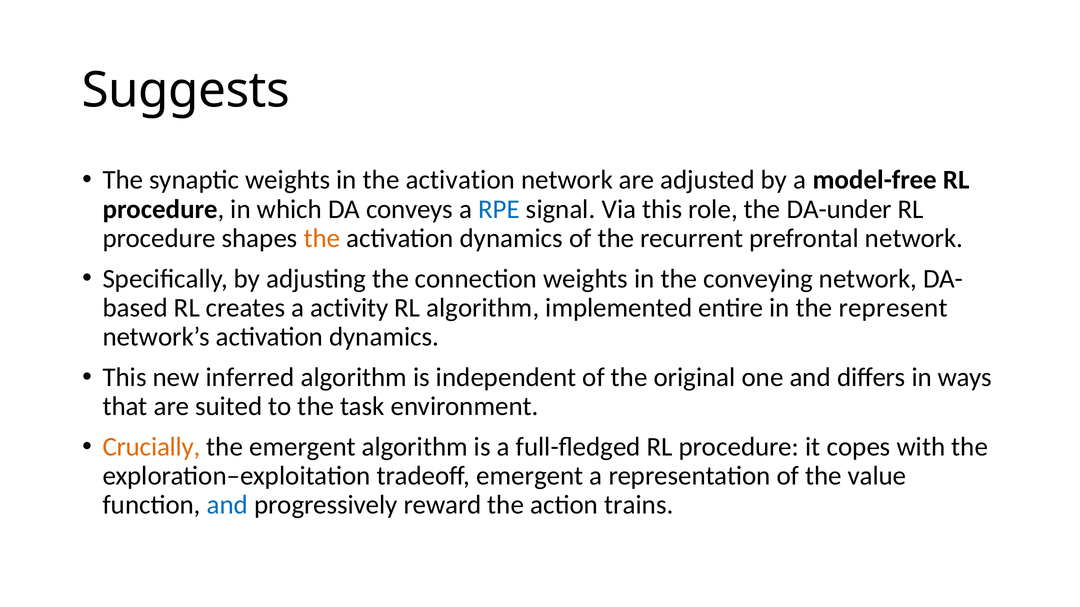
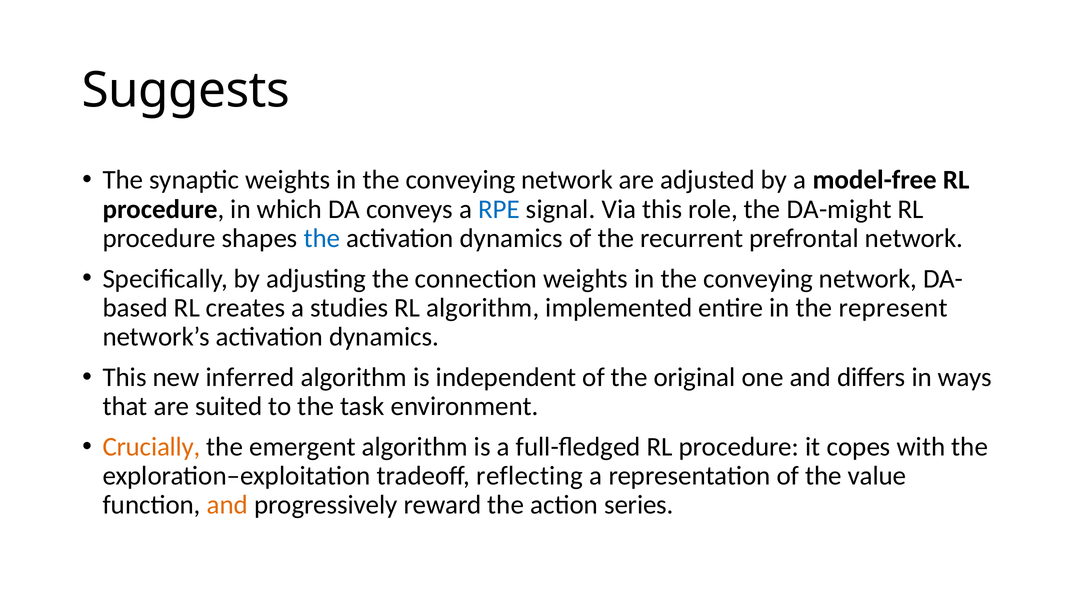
activation: activation -> conveying (460, 180)
DA-under: DA-under -> DA-might (839, 209)
the colour: orange -> blue (322, 238)
activity: activity -> studies (349, 308)
tradeoff emergent: emergent -> reflecting (530, 476)
and colour: blue -> orange (227, 505)
trains: trains -> series (639, 505)
